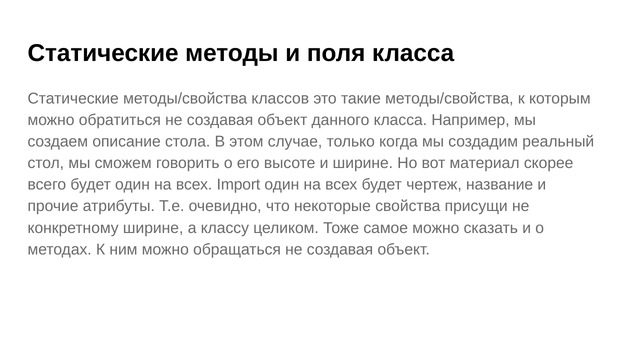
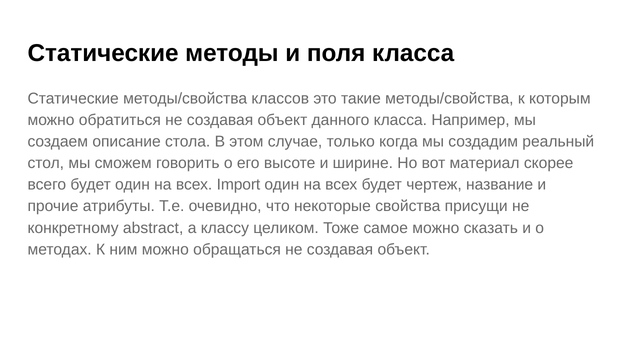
конкретному ширине: ширине -> abstract (153, 228)
